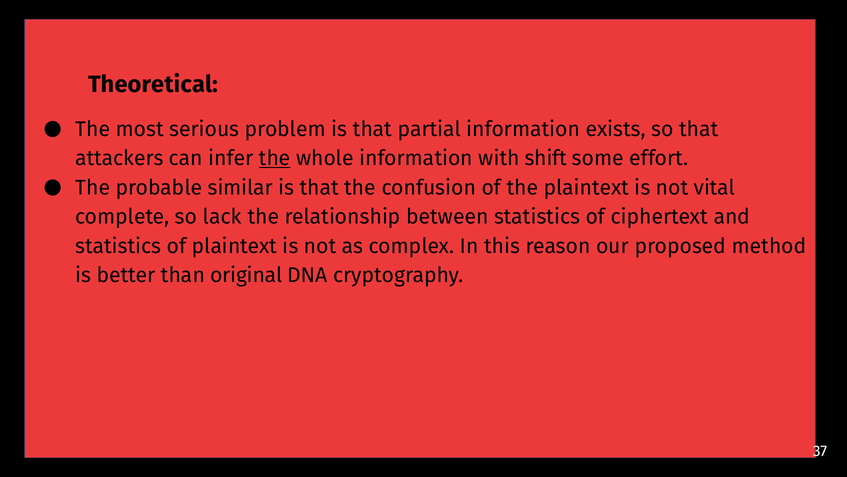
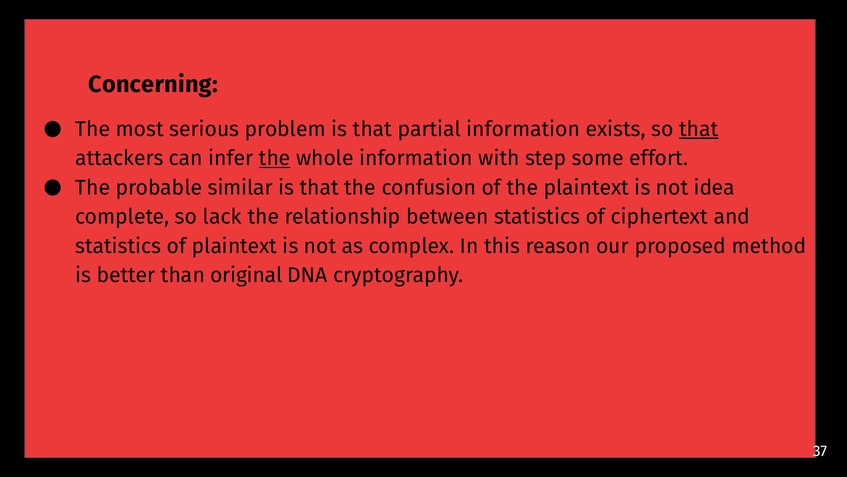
Theoretical: Theoretical -> Concerning (153, 84)
that underline: none -> present (699, 129)
shift: shift -> step (546, 158)
vital: vital -> idea (714, 187)
